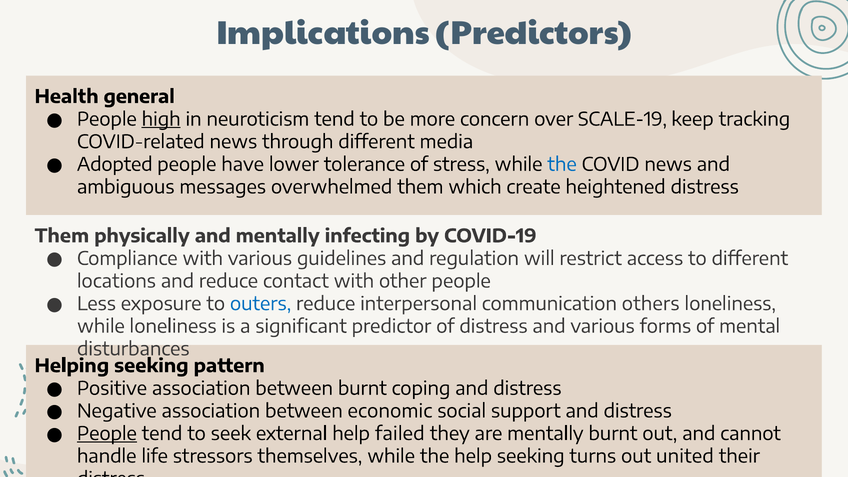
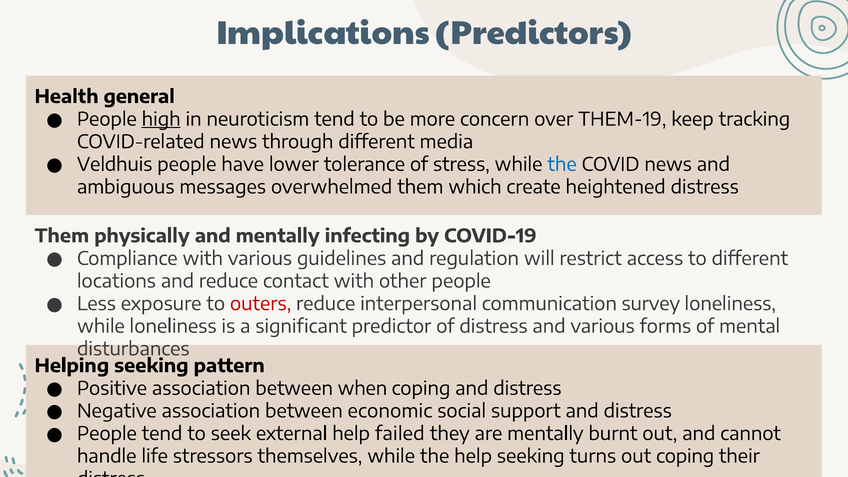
SCALE-19: SCALE-19 -> THEM-19 (622, 119)
Adopted: Adopted -> Veldhuis (115, 165)
outers colour: blue -> red (261, 304)
others: others -> survey (651, 304)
between burnt: burnt -> when (362, 389)
People underline: present -> none (107, 434)
out united: united -> coping (685, 456)
